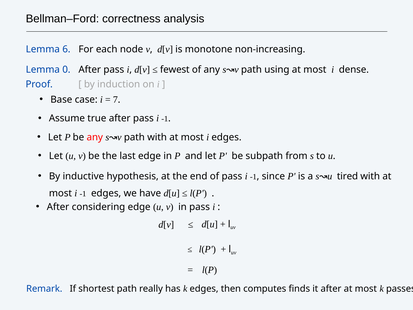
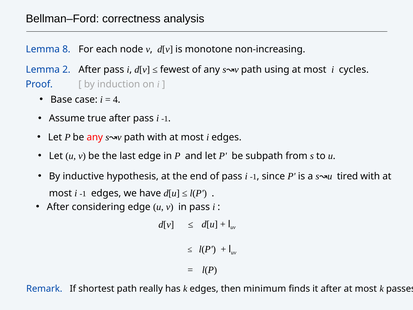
6: 6 -> 8 (66, 49)
0: 0 -> 2 (66, 70)
dense: dense -> cycles (354, 70)
7: 7 -> 4 (115, 99)
computes: computes -> minimum (265, 289)
